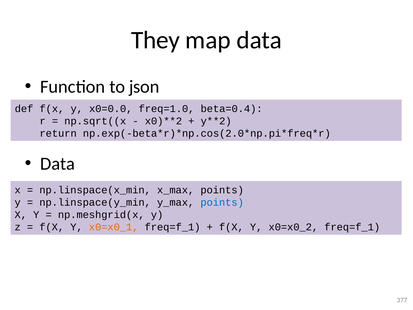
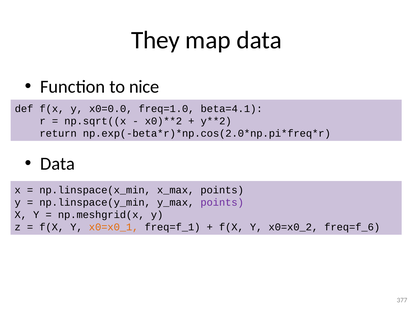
json: json -> nice (144, 87)
beta=0.4: beta=0.4 -> beta=4.1 (232, 109)
points colour: blue -> purple (222, 202)
x0=x0_2 freq=f_1: freq=f_1 -> freq=f_6 (352, 227)
